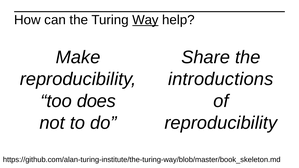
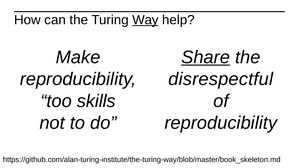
Share underline: none -> present (206, 57)
introductions: introductions -> disrespectful (221, 79)
does: does -> skills (96, 101)
